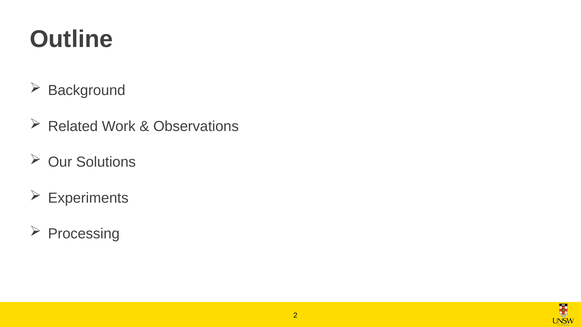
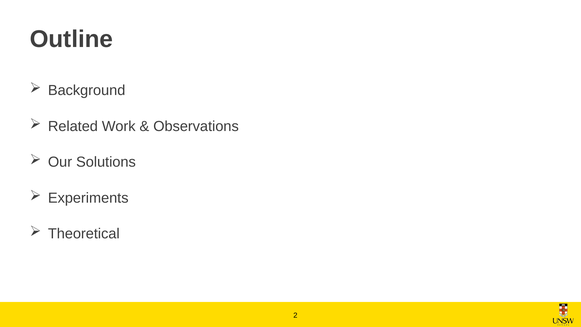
Processing: Processing -> Theoretical (84, 234)
